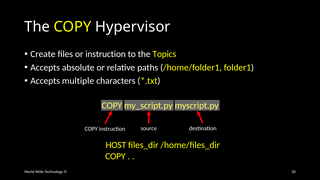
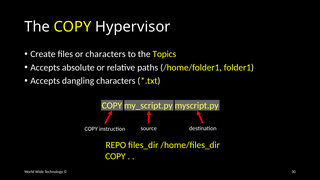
or instruction: instruction -> characters (106, 54)
multiple: multiple -> dangling (78, 81)
HOST: HOST -> REPO (116, 145)
